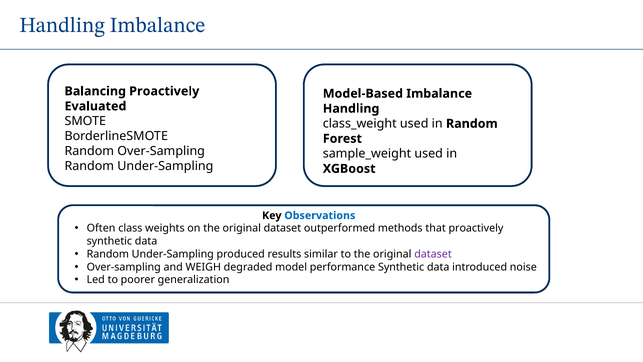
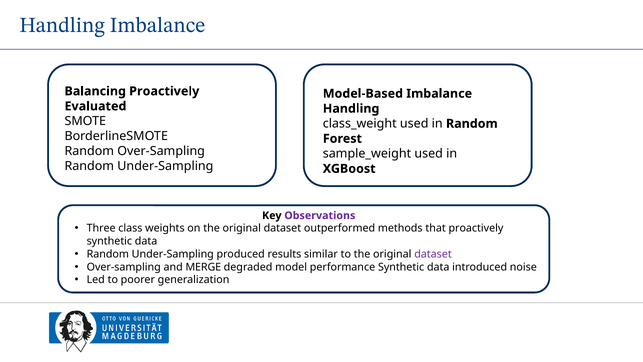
Observations colour: blue -> purple (320, 215)
Often: Often -> Three (101, 228)
WEIGH: WEIGH -> MERGE (203, 267)
